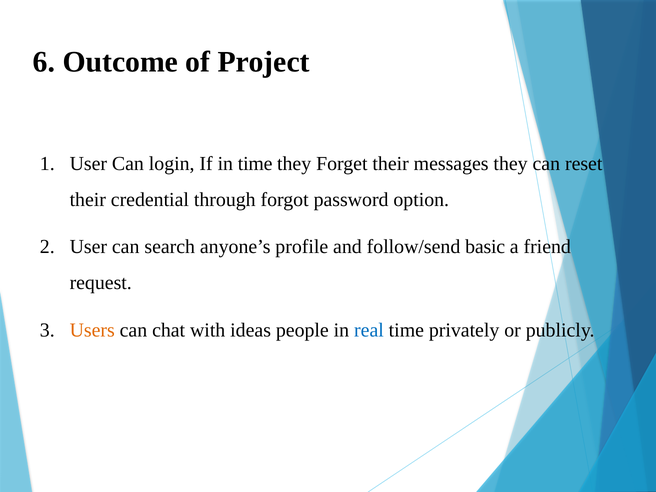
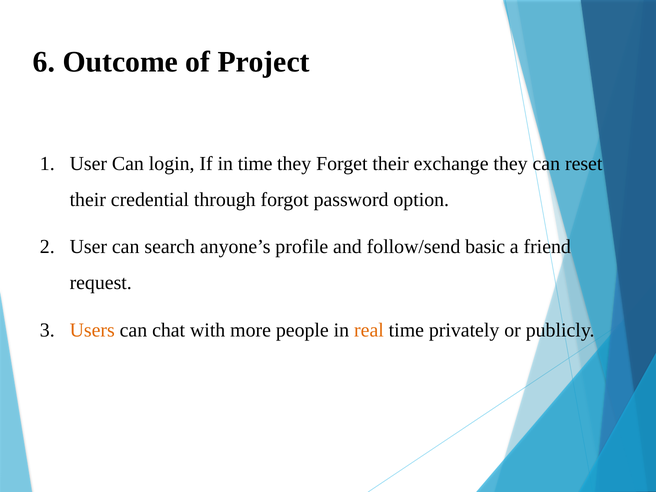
messages: messages -> exchange (451, 164)
ideas: ideas -> more (251, 330)
real colour: blue -> orange (369, 330)
